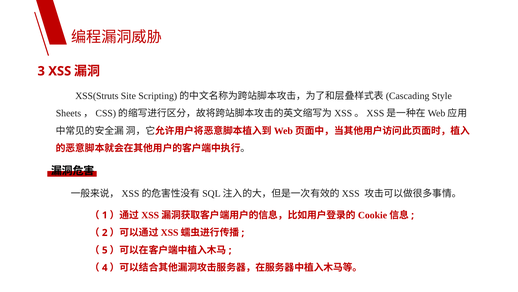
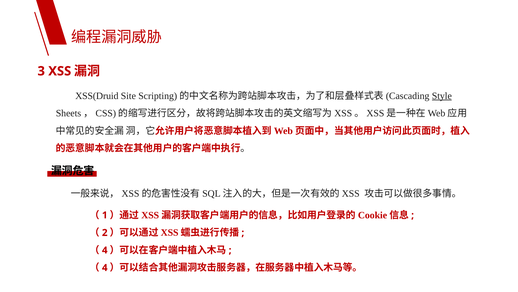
XSS(Struts: XSS(Struts -> XSS(Druid (97, 96)
Style underline: none -> present (442, 96)
5: 5 -> 4 (105, 250)
